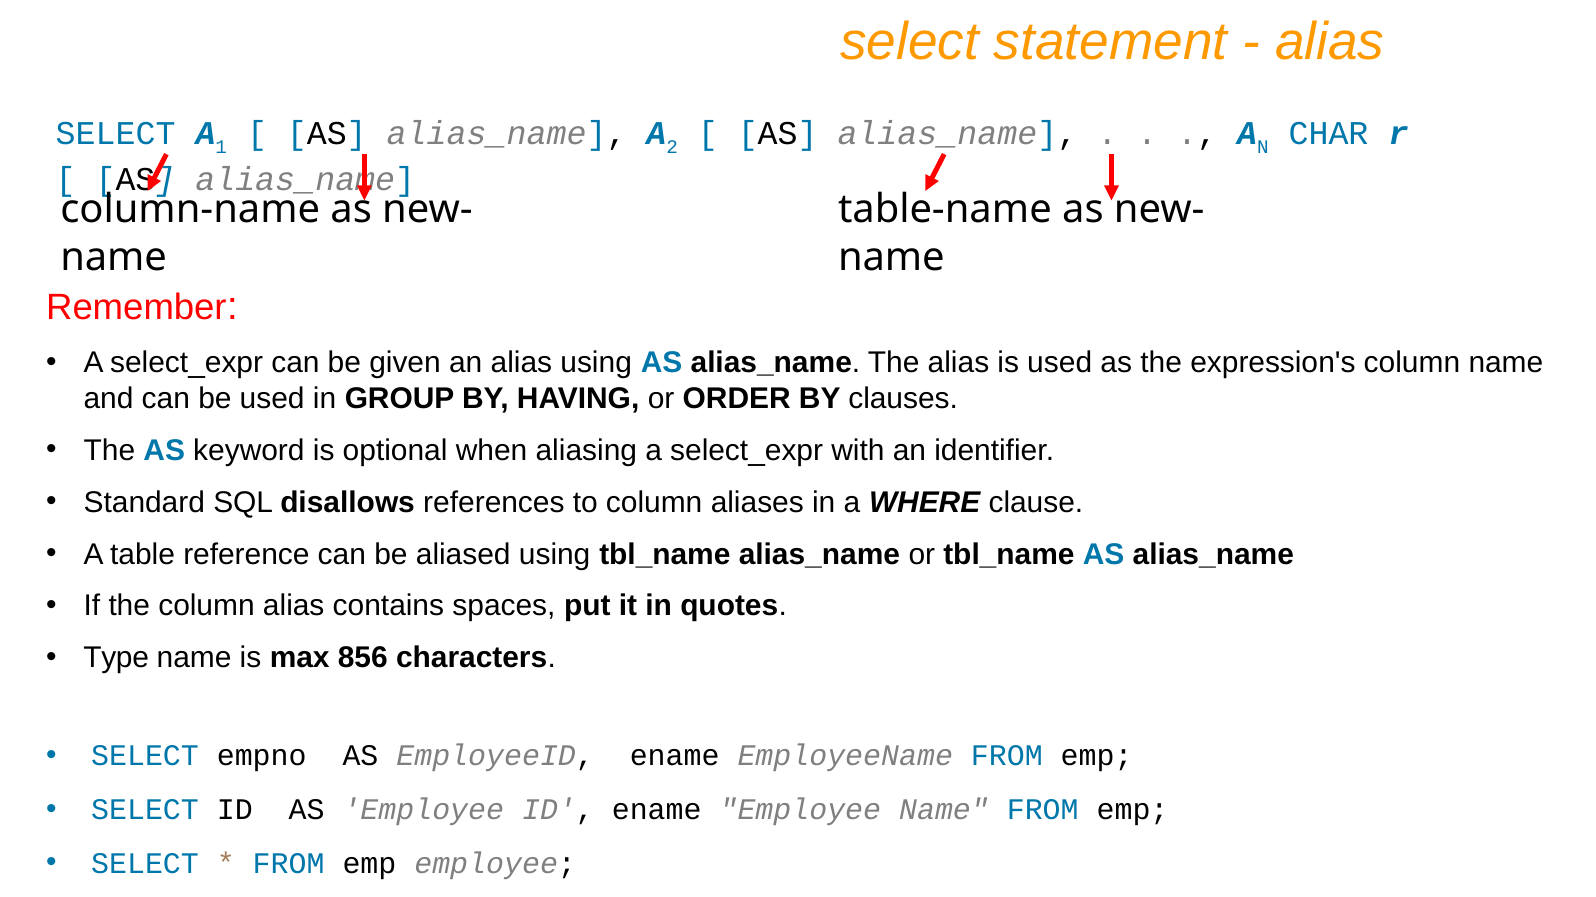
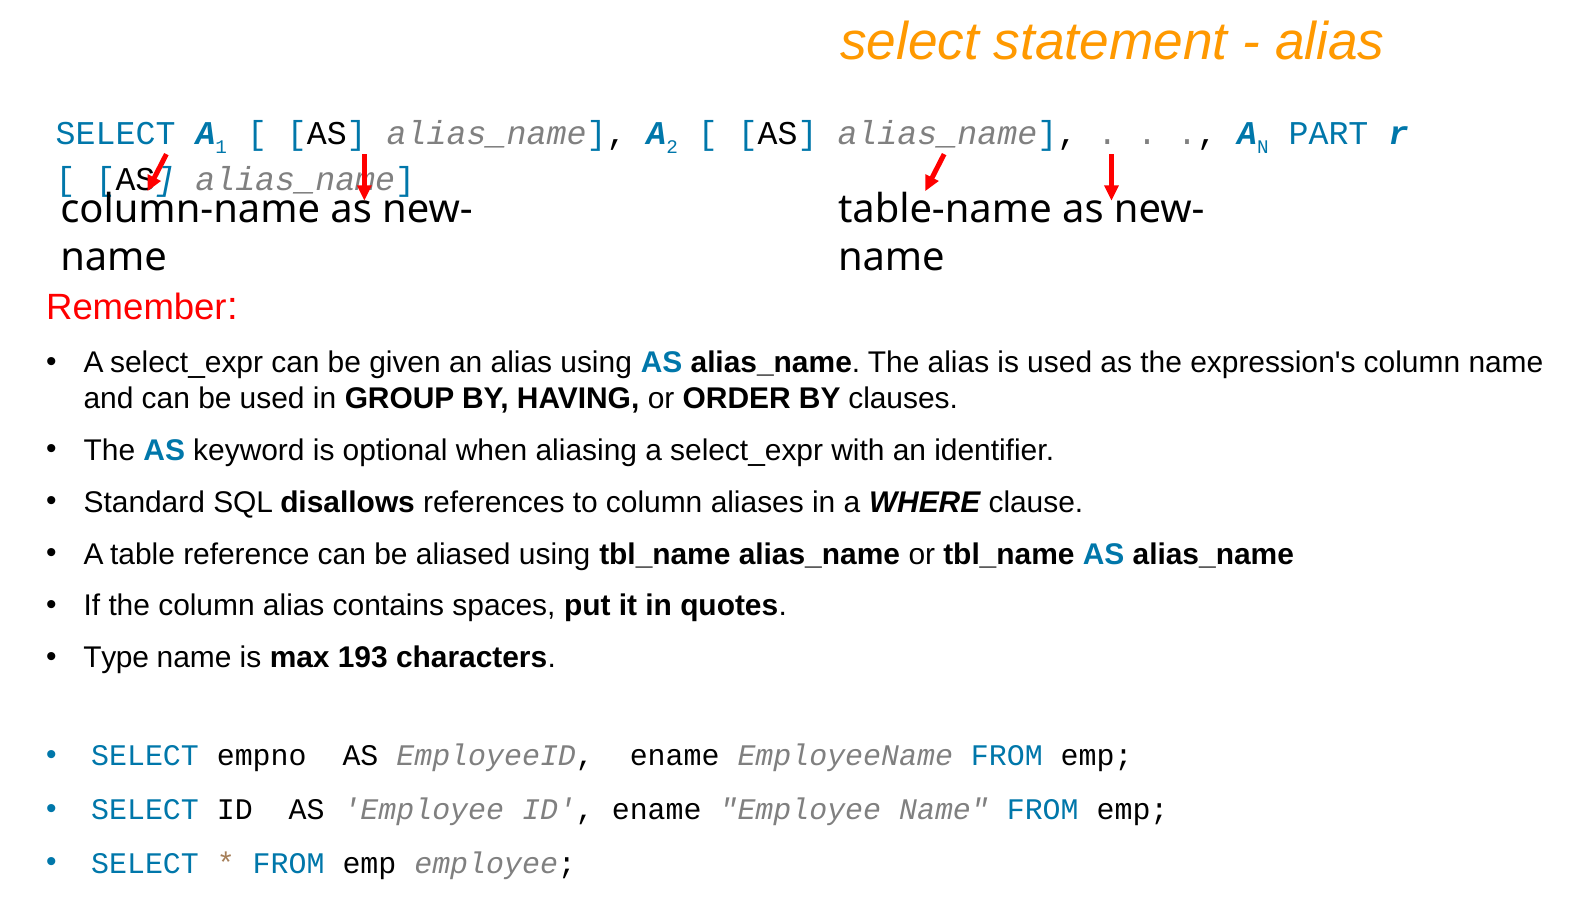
CHAR: CHAR -> PART (1329, 134)
856: 856 -> 193 (363, 658)
